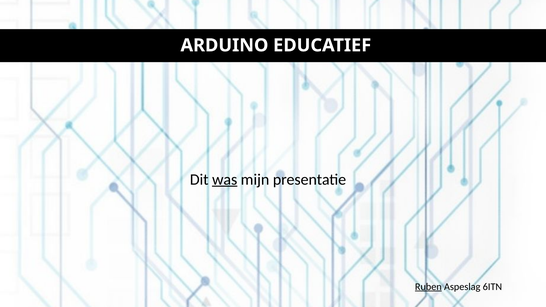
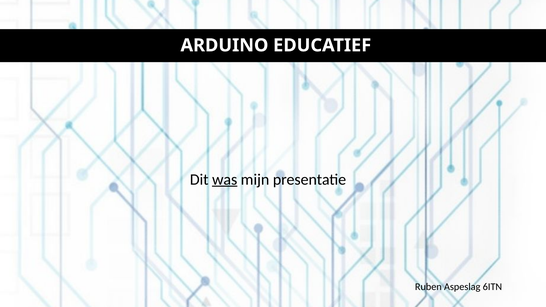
Ruben underline: present -> none (428, 287)
